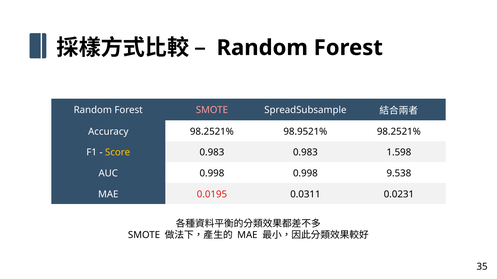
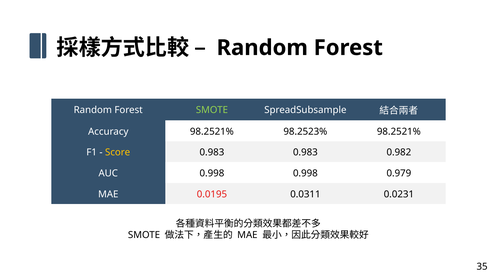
SMOTE colour: pink -> light green (212, 110)
98.9521%: 98.9521% -> 98.2523% (305, 132)
1.598: 1.598 -> 0.982 (399, 153)
9.538: 9.538 -> 0.979 (399, 174)
